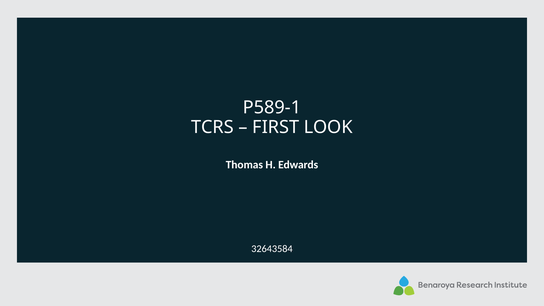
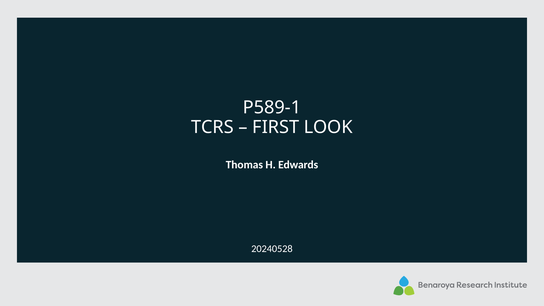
32643584: 32643584 -> 20240528 (272, 249)
